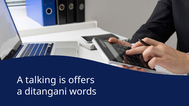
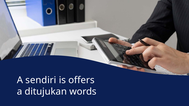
talking: talking -> sendiri (41, 80)
ditangani: ditangani -> ditujukan (46, 92)
